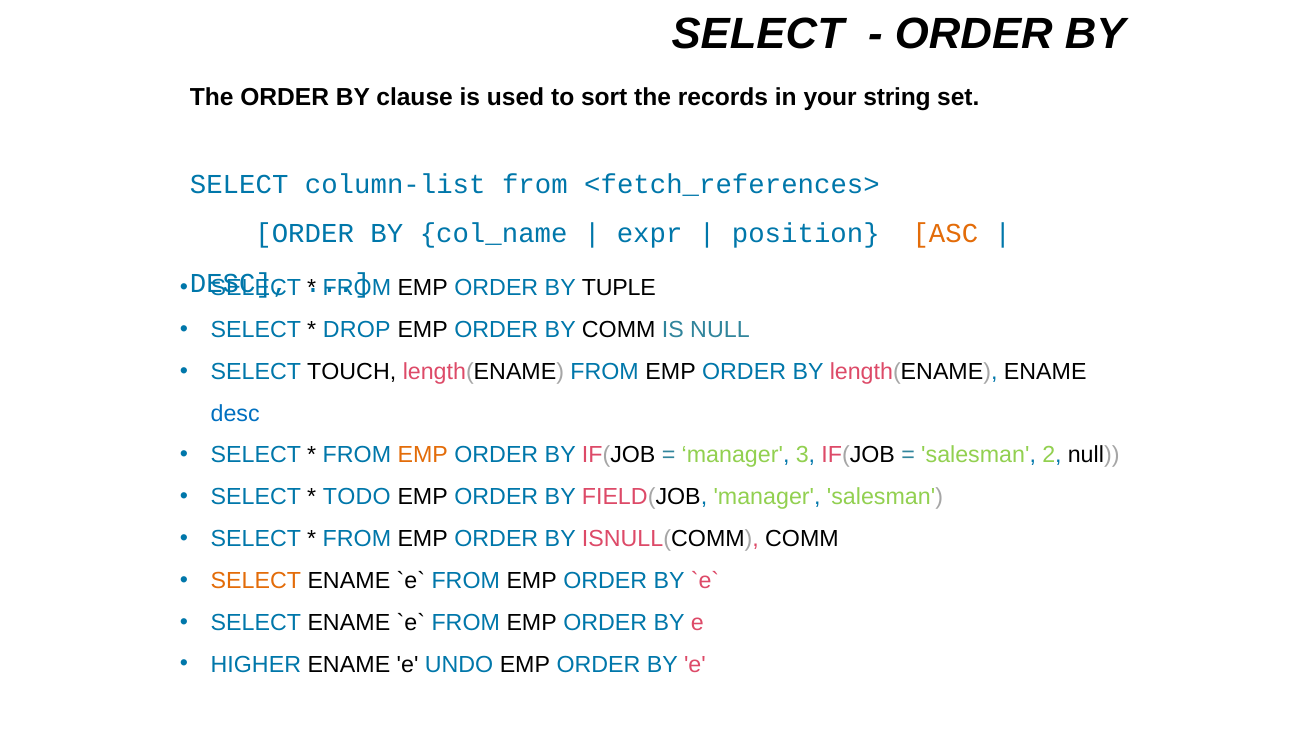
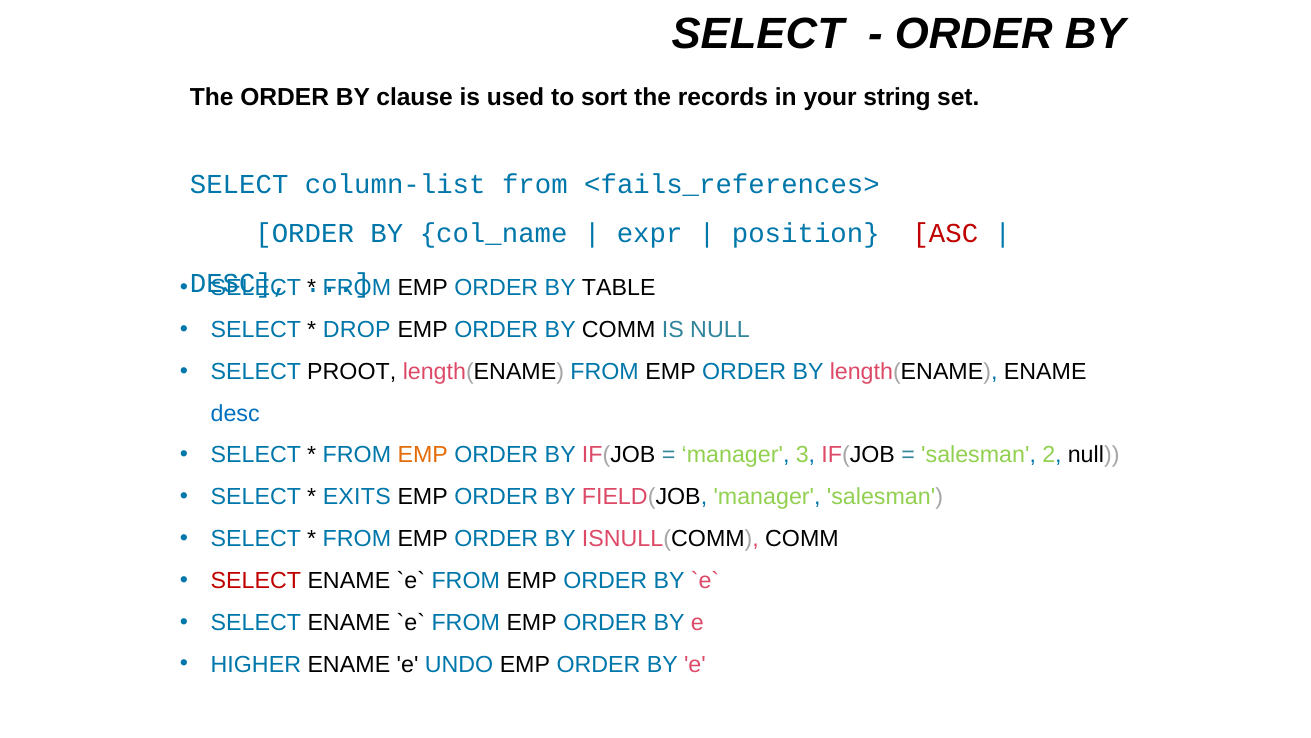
<fetch_references>: <fetch_references> -> <fails_references> (732, 185)
ASC colour: orange -> red (945, 234)
TUPLE: TUPLE -> TABLE (619, 288)
TOUCH: TOUCH -> PROOT (352, 371)
TODO: TODO -> EXITS (357, 497)
SELECT colour: orange -> red (256, 580)
